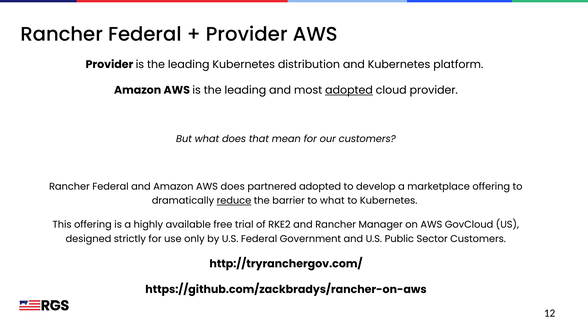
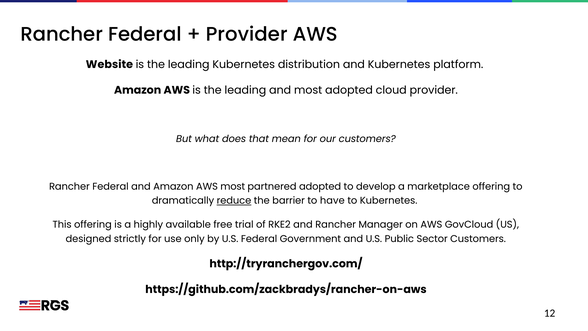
Provider: Provider -> Website (109, 65)
adopted underline: present -> none (349, 90)
AWS does: does -> most (233, 186)
to what: what -> have (332, 201)
